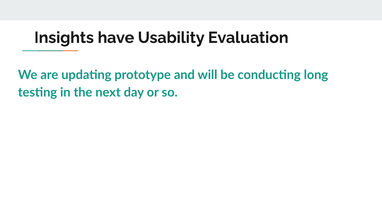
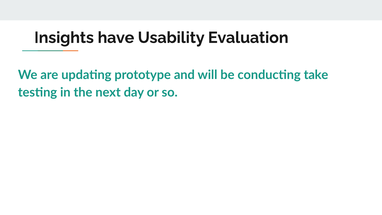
long: long -> take (316, 75)
